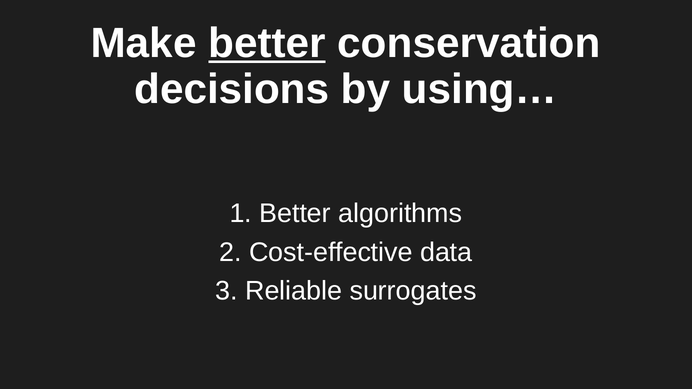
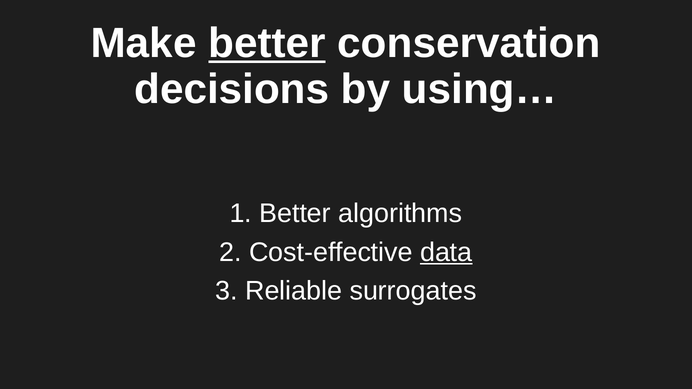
data underline: none -> present (446, 252)
